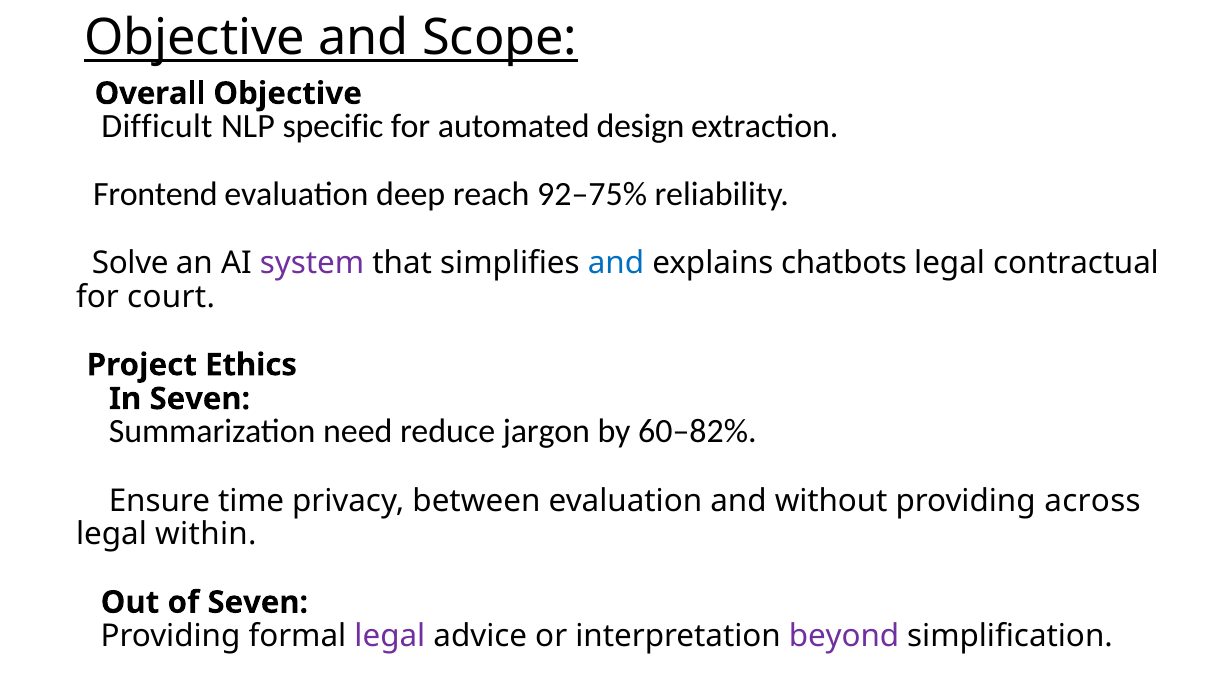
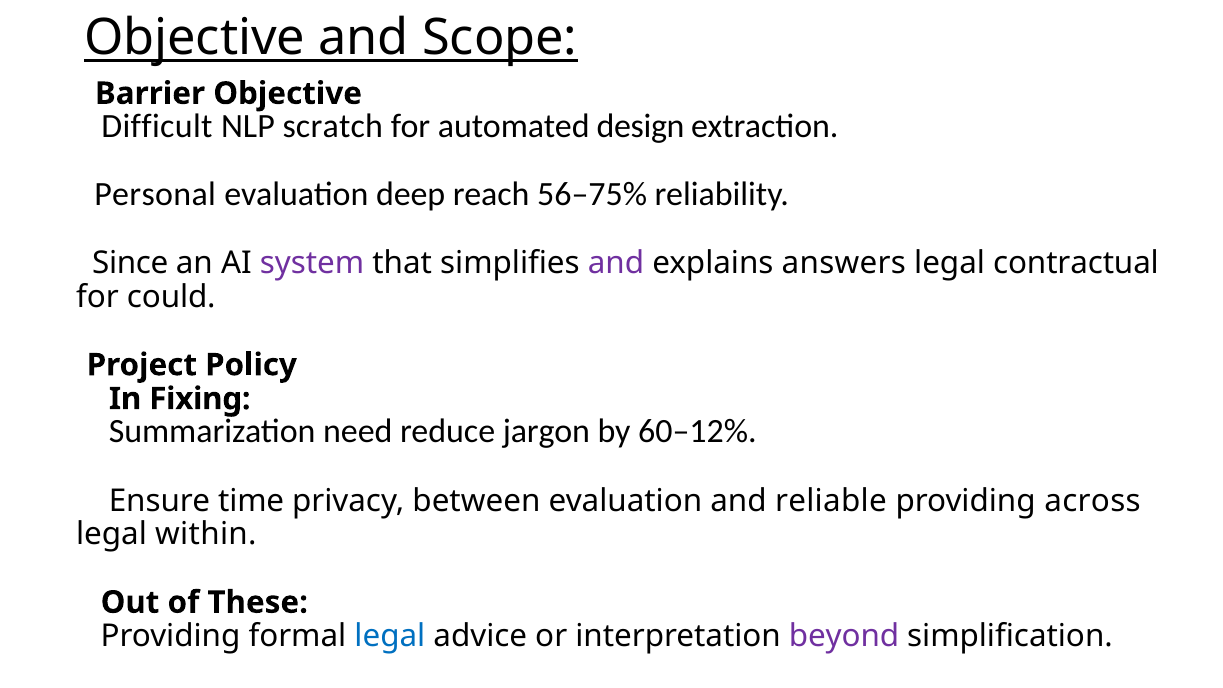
Overall: Overall -> Barrier (150, 94)
specific: specific -> scratch (333, 126)
Frontend: Frontend -> Personal (155, 194)
92–75%: 92–75% -> 56–75% (592, 194)
Solve: Solve -> Since (130, 263)
and colour: blue -> purple (616, 263)
chatbots: chatbots -> answers (844, 263)
court: court -> could (171, 297)
Ethics: Ethics -> Policy (251, 365)
In Seven: Seven -> Fixing (200, 399)
60–82%: 60–82% -> 60–12% (697, 431)
without: without -> reliable (831, 501)
of Seven: Seven -> These (258, 602)
legal colour: purple -> blue (390, 636)
